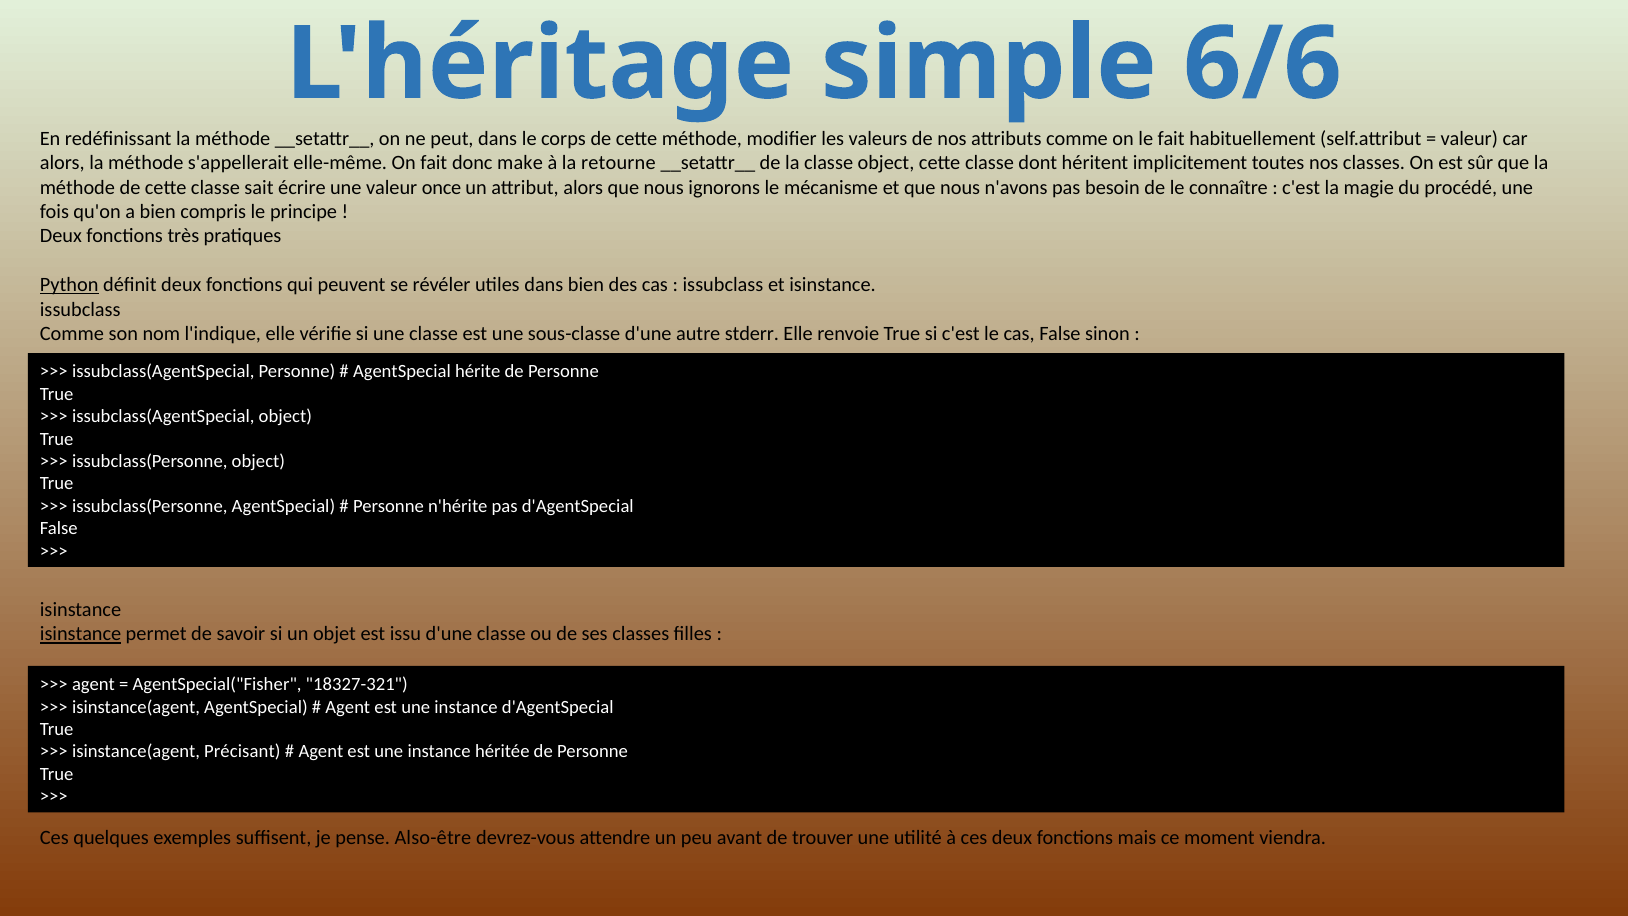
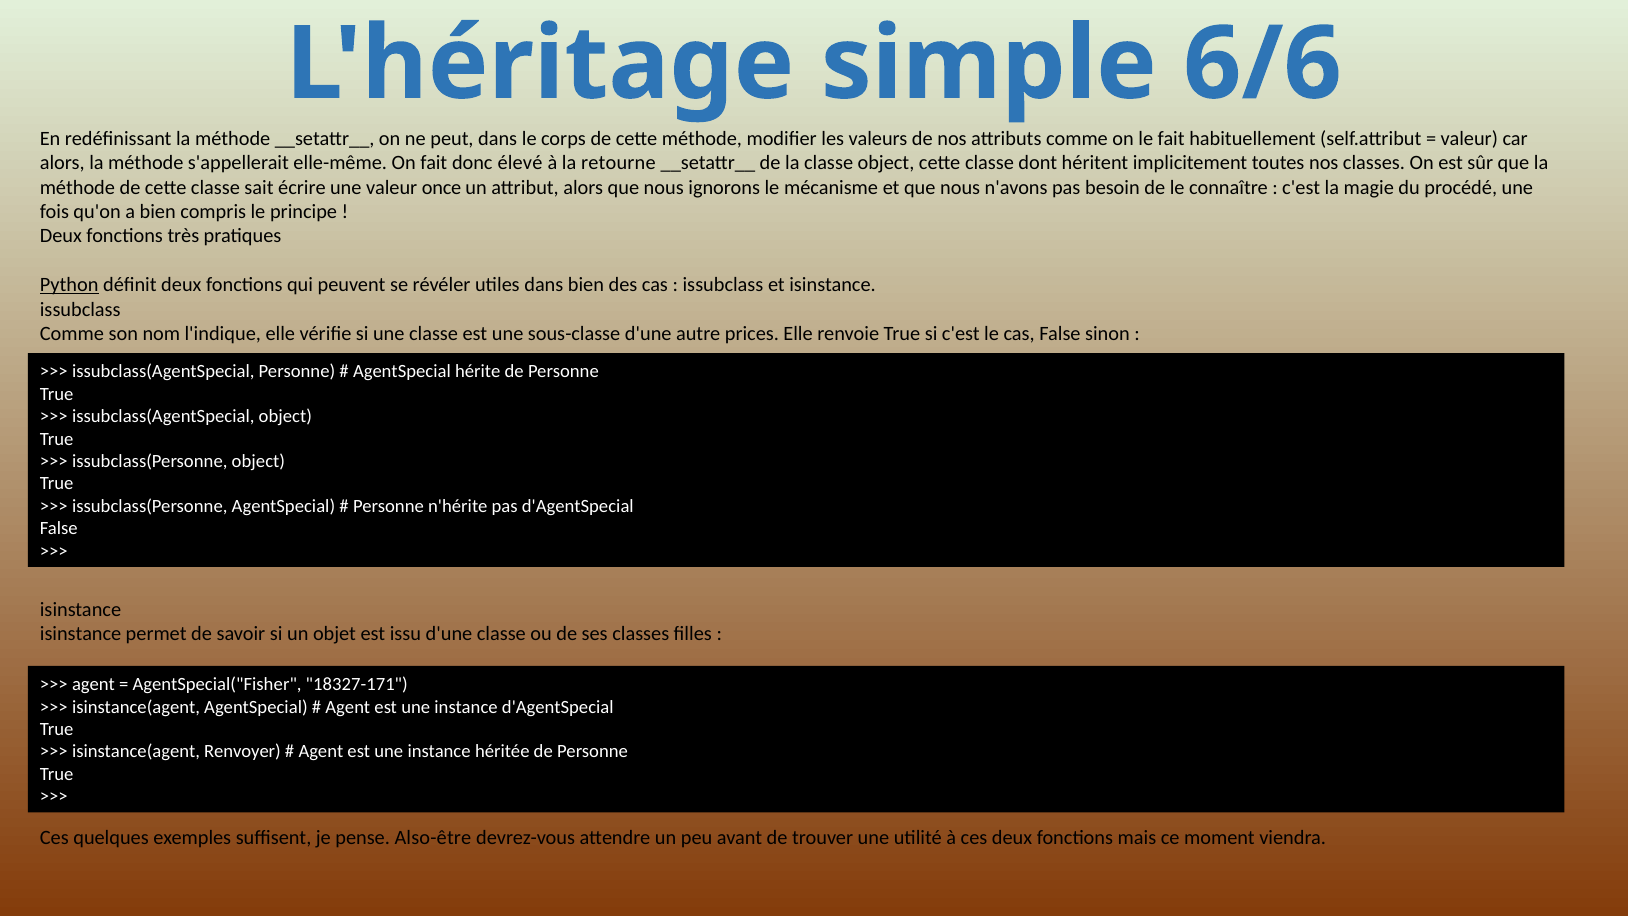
make: make -> élevé (520, 163)
stderr: stderr -> prices (752, 334)
isinstance underline: present -> none (81, 634)
18327-321: 18327-321 -> 18327-171 (357, 684)
Précisant: Précisant -> Renvoyer (242, 751)
